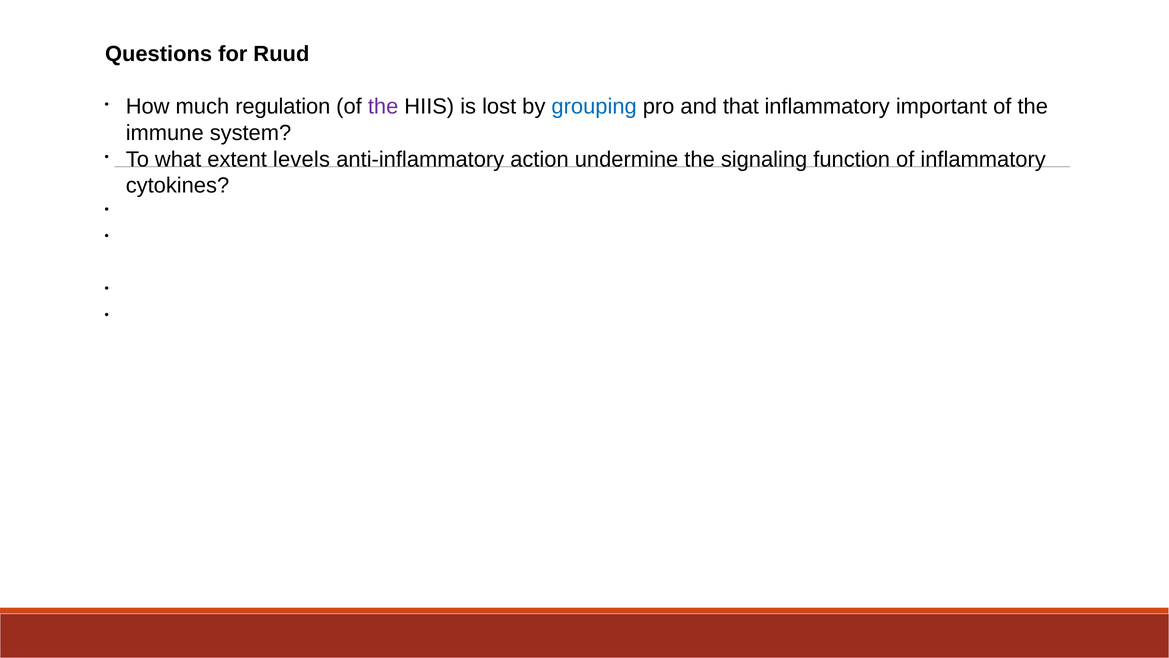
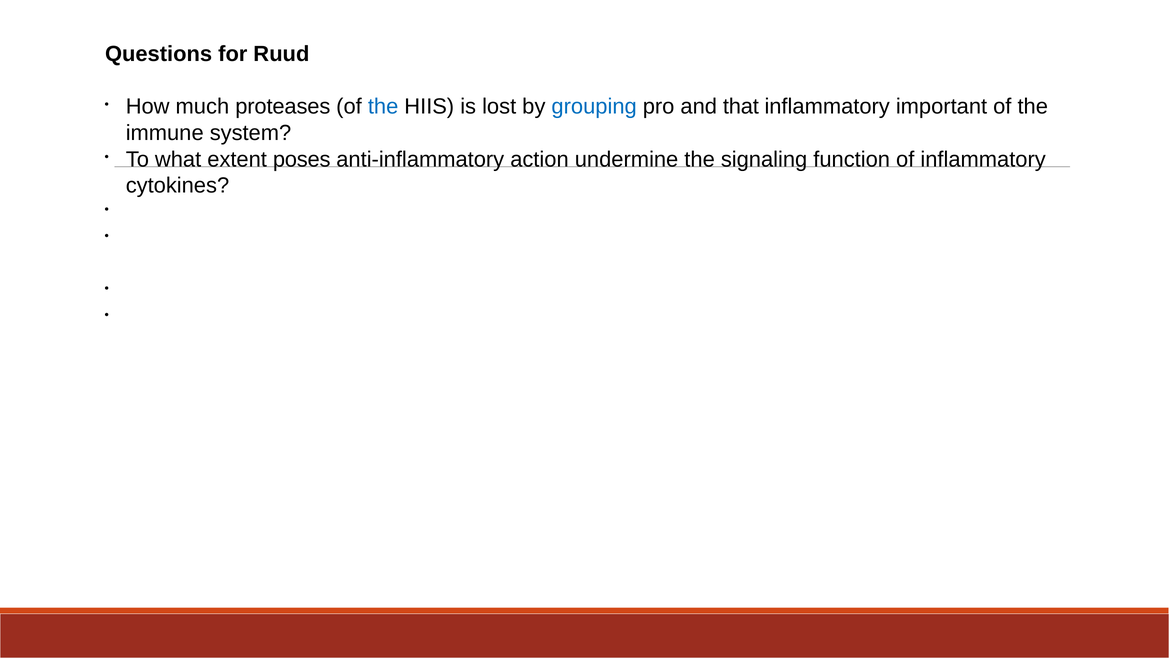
regulation: regulation -> proteases (283, 107)
the colour: purple -> blue (383, 107)
levels: levels -> poses (302, 159)
